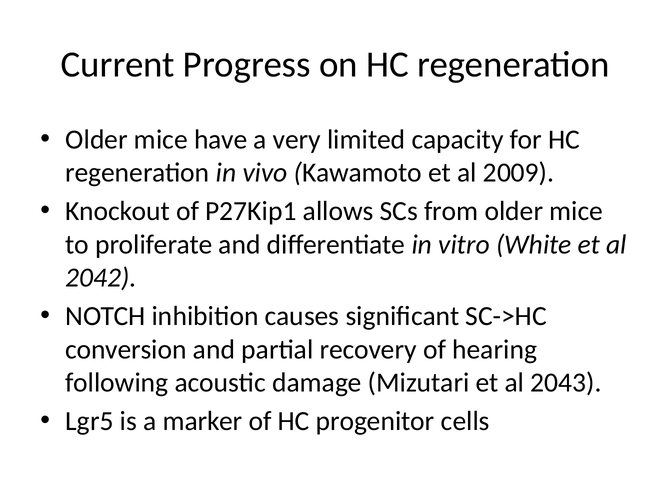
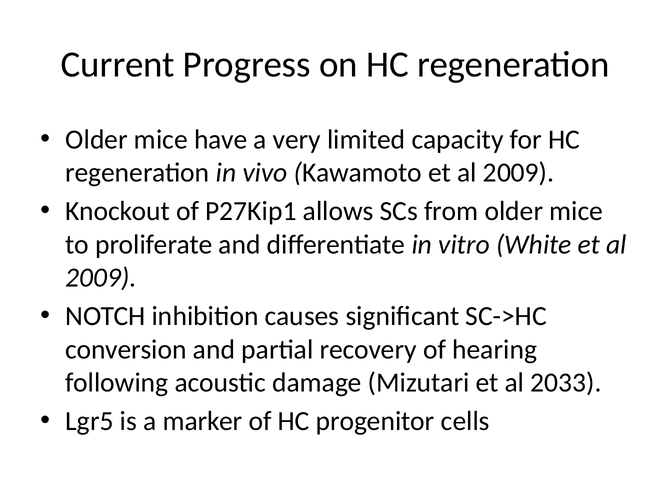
2042: 2042 -> 2009 (101, 277)
2043: 2043 -> 2033 (566, 382)
